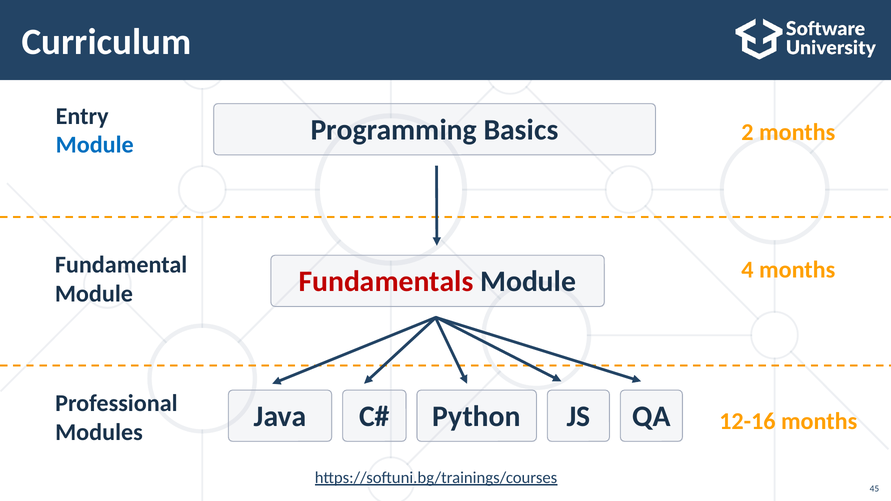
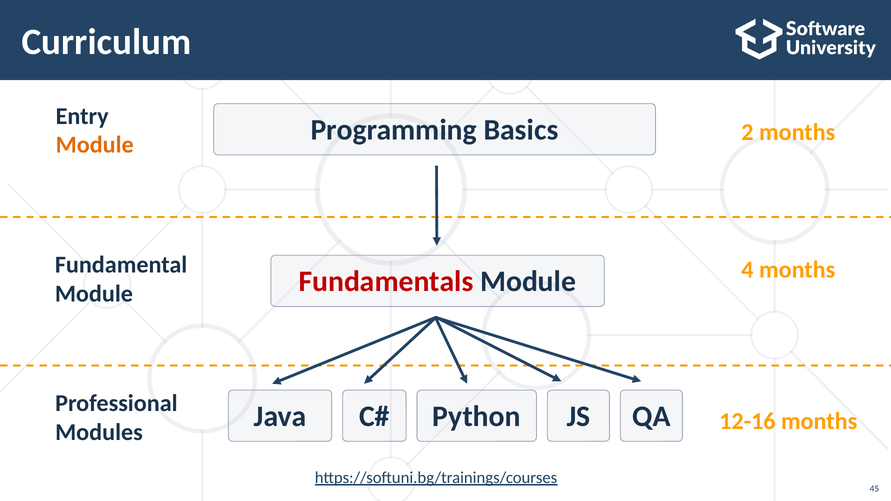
Module colour: blue -> orange (95, 145)
